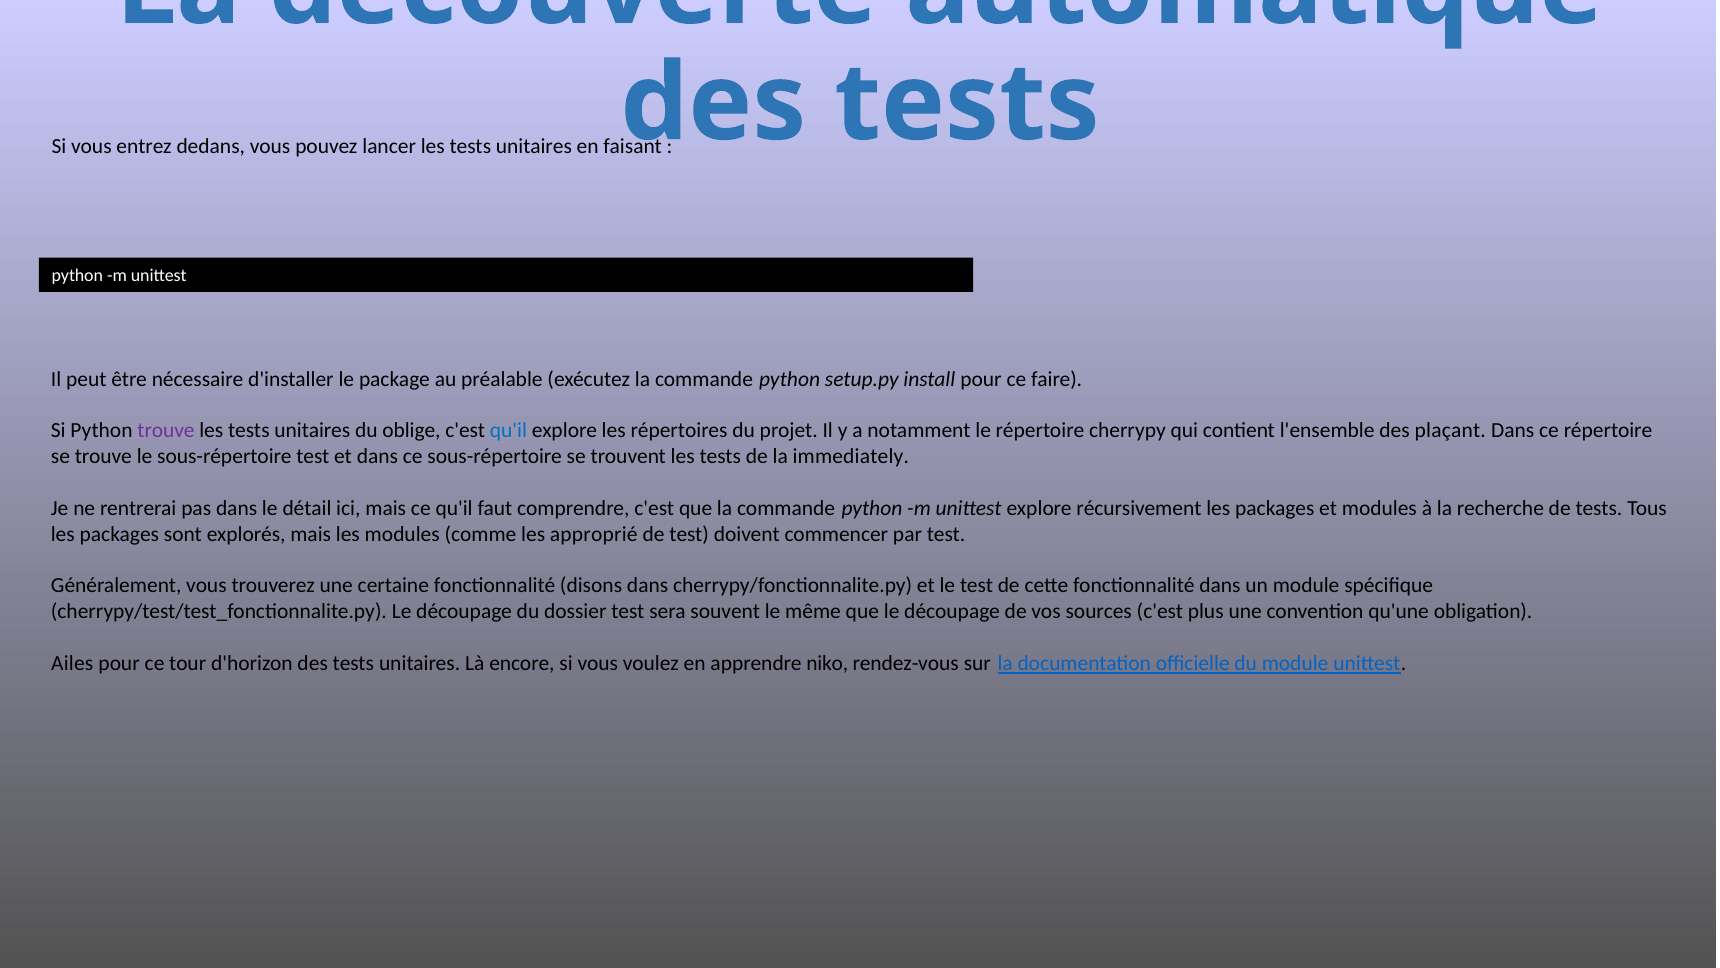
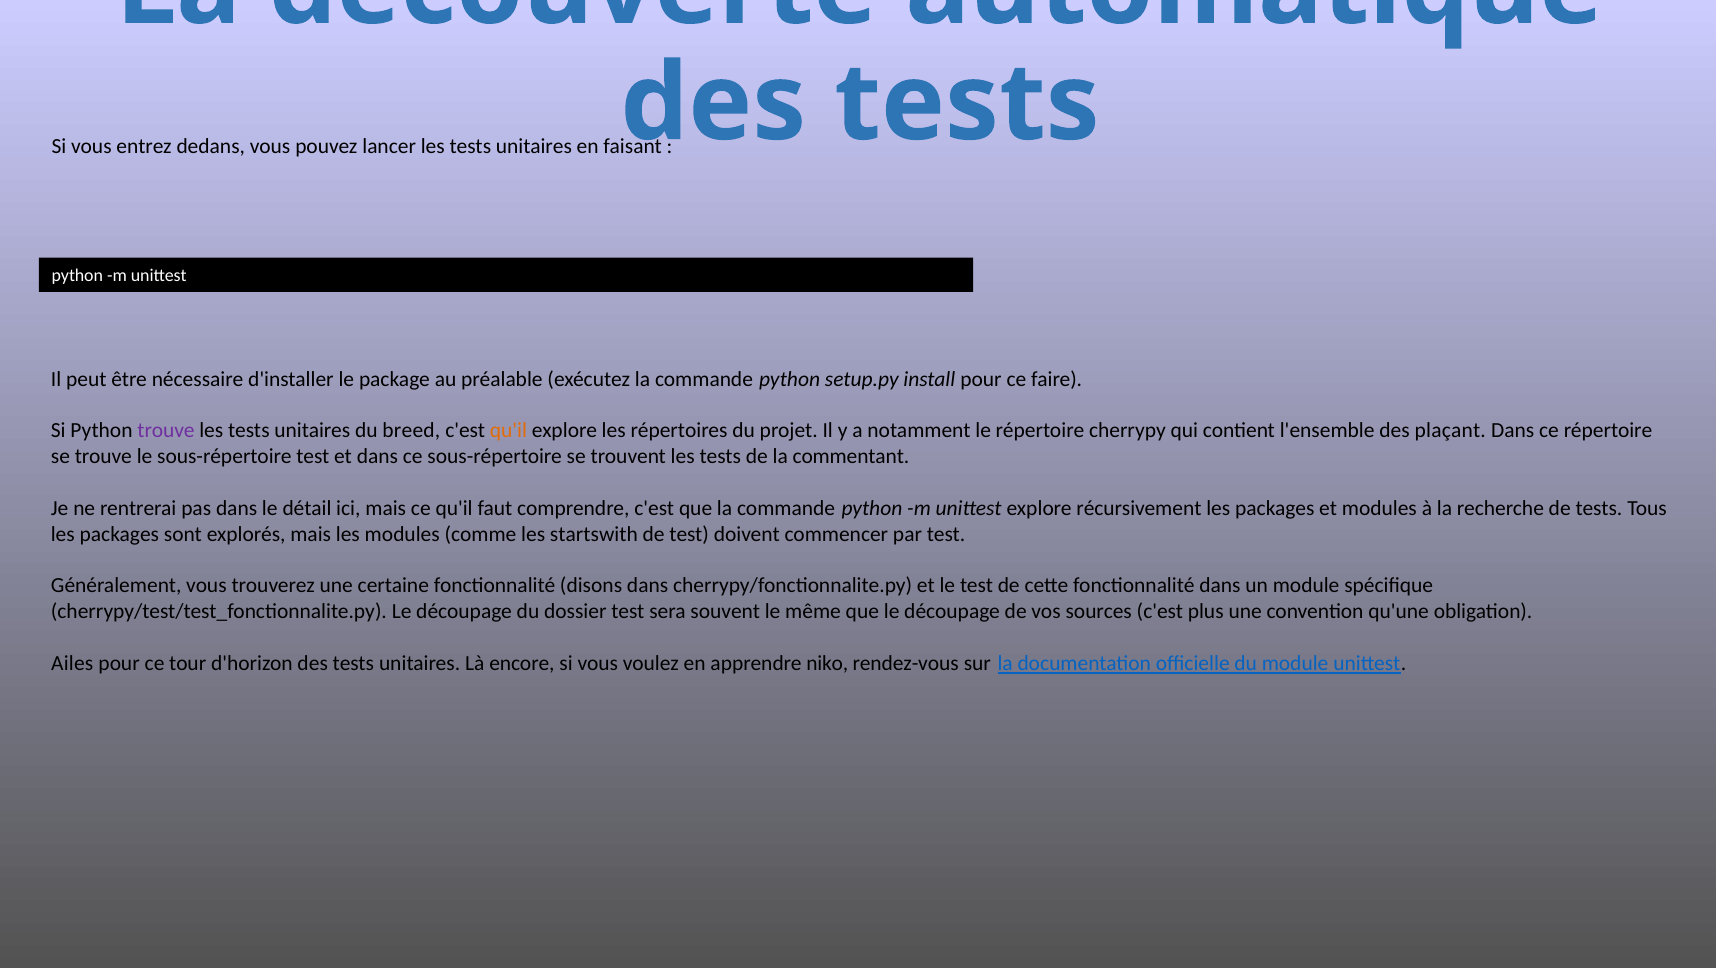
oblige: oblige -> breed (411, 431)
qu'il colour: blue -> orange (508, 431)
immediately: immediately -> commentant (851, 456)
approprié: approprié -> startswith (594, 534)
